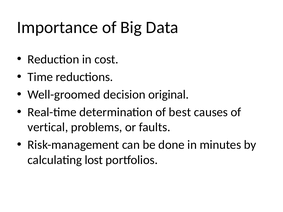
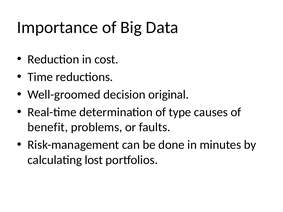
best: best -> type (180, 112)
vertical: vertical -> benefit (48, 127)
